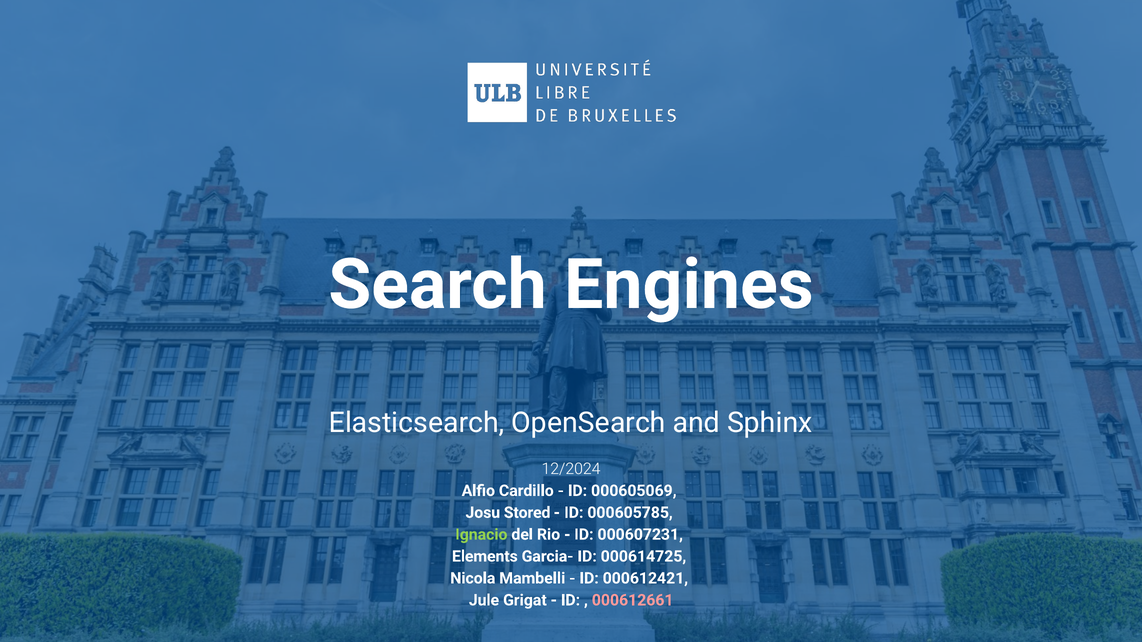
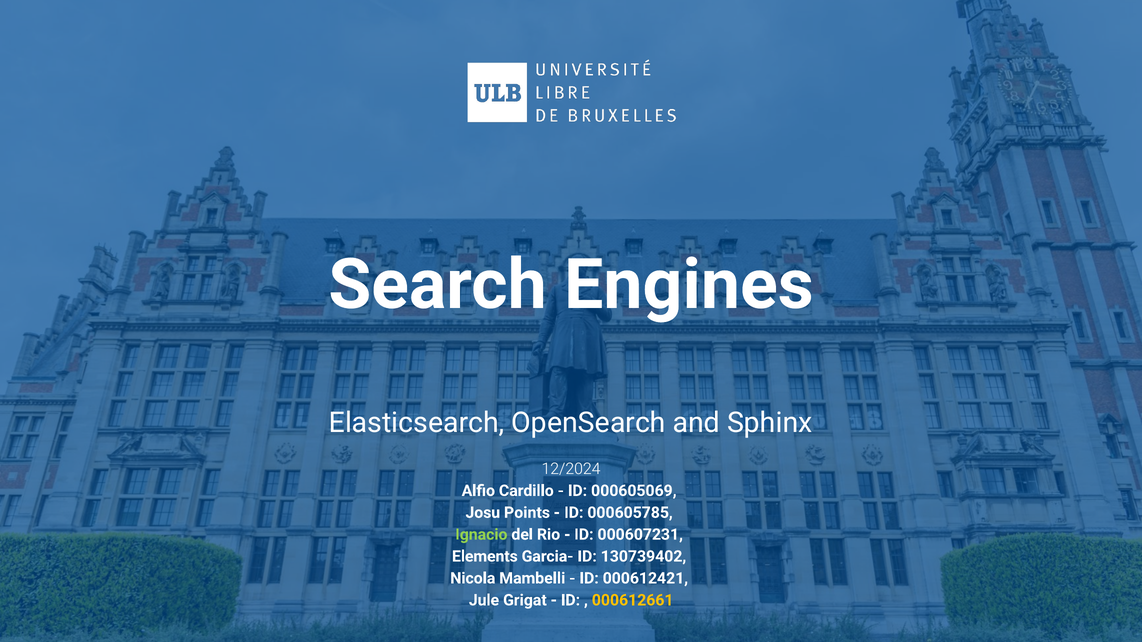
Stored: Stored -> Points (527, 513)
000614725: 000614725 -> 130739402 (643, 557)
000612661 colour: pink -> yellow (633, 601)
